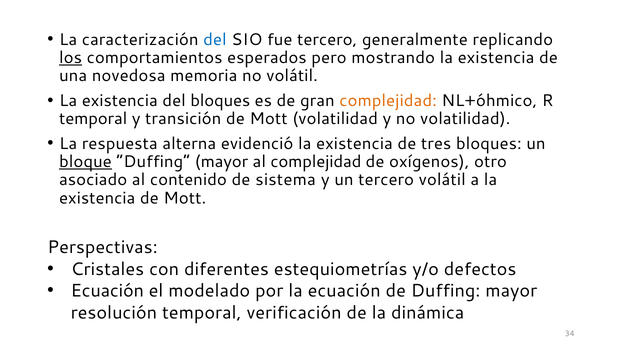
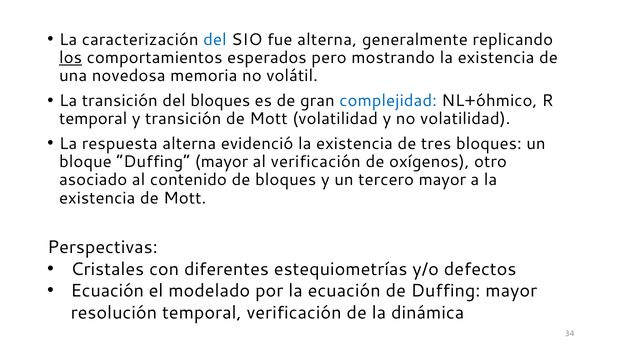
fue tercero: tercero -> alterna (327, 40)
existencia: existencia -> transición (120, 101)
complejidad colour: orange -> blue (388, 101)
bloque underline: present -> none (85, 162)
al complejidad: complejidad -> verificación (316, 162)
de sistema: sistema -> bloques (286, 180)
tercero volátil: volátil -> mayor (442, 180)
